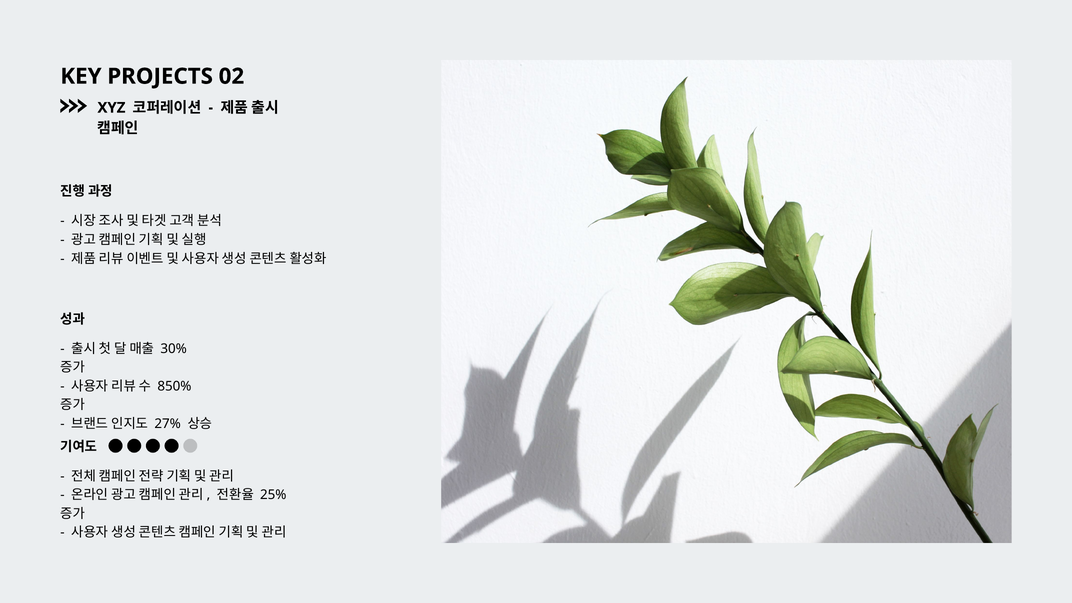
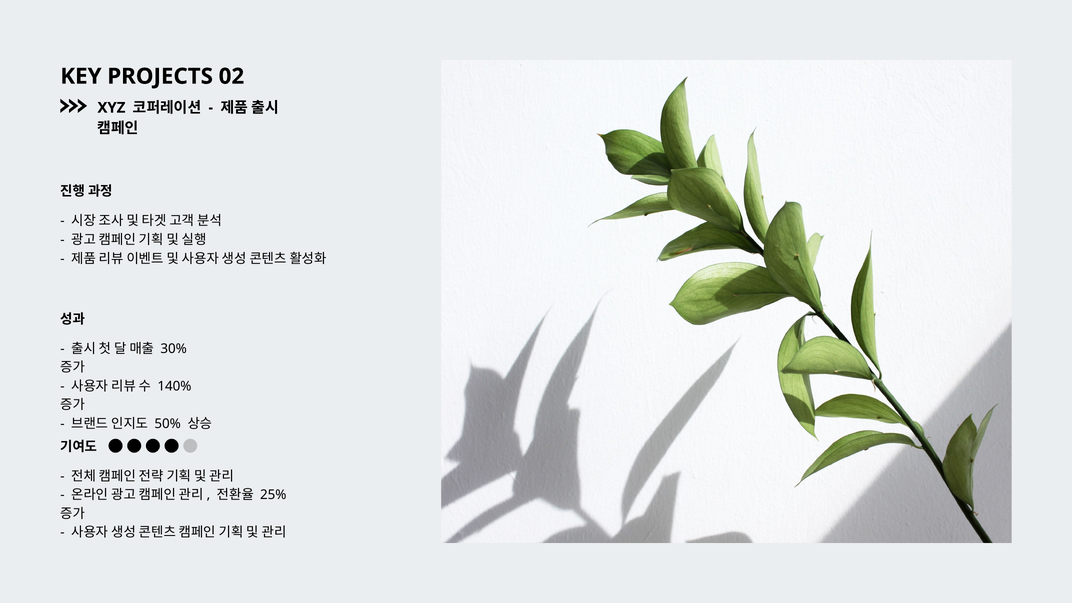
850%: 850% -> 140% (174, 386)
27%: 27% -> 50% (168, 424)
